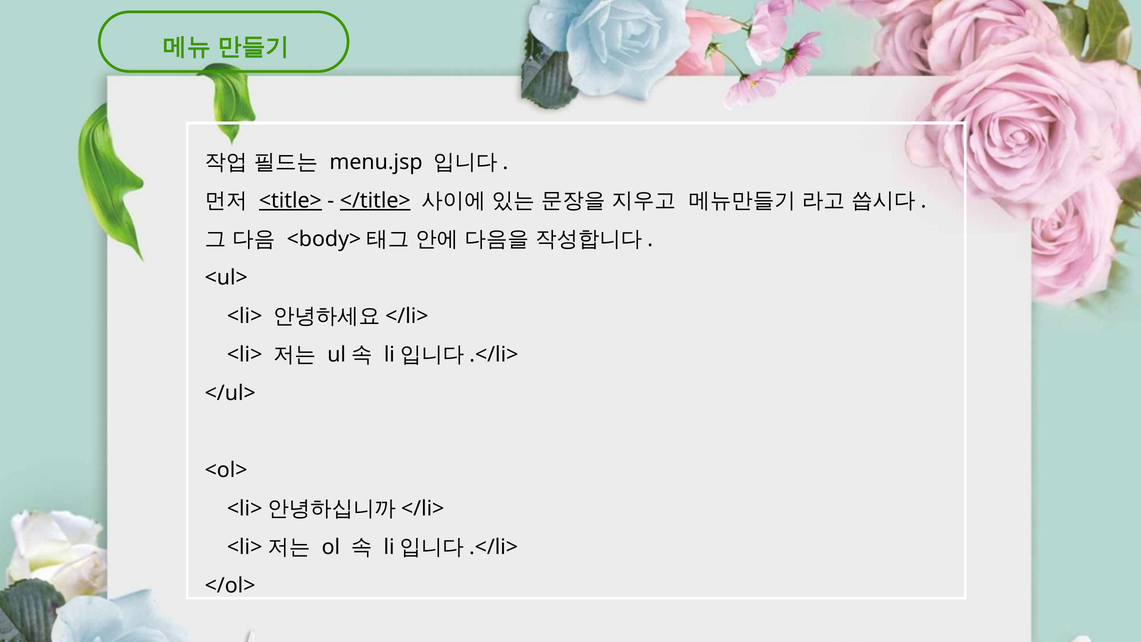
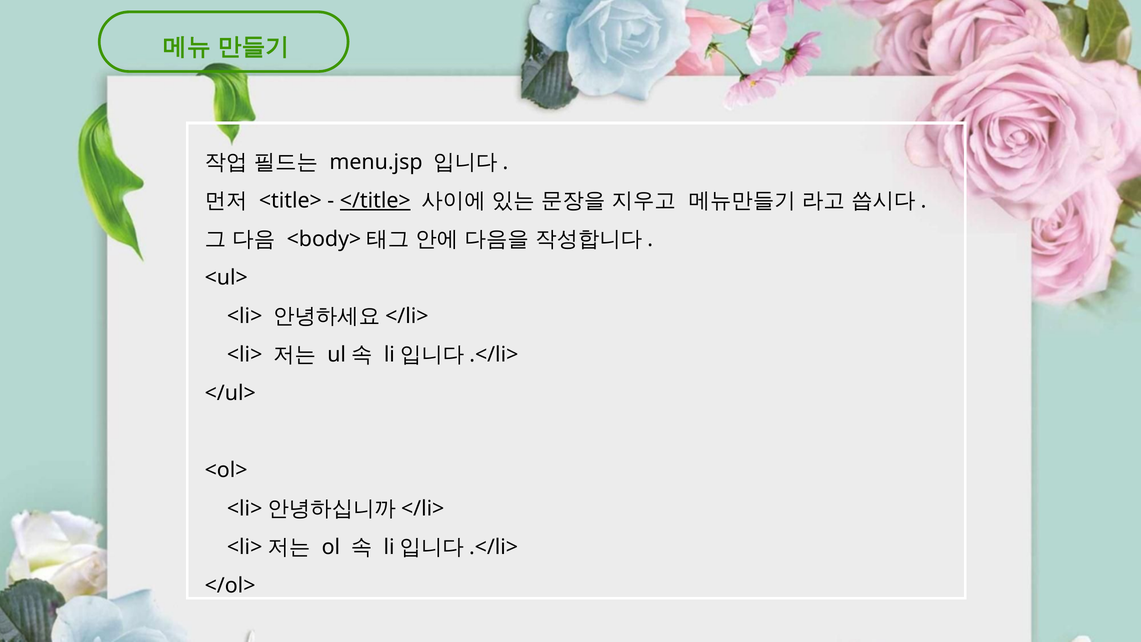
<title> underline: present -> none (290, 200)
